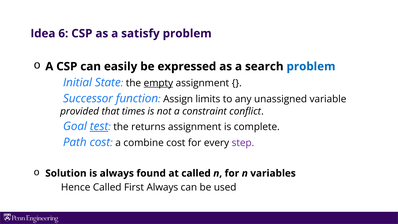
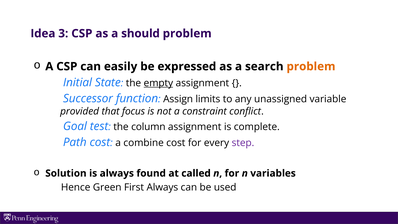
6: 6 -> 3 (63, 33)
satisfy: satisfy -> should (141, 33)
problem colour: blue -> orange (311, 66)
times: times -> focus (134, 111)
test underline: present -> none (99, 126)
returns: returns -> column (148, 127)
Called: Called -> Green (107, 187)
